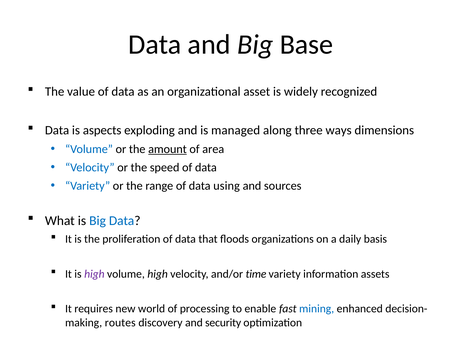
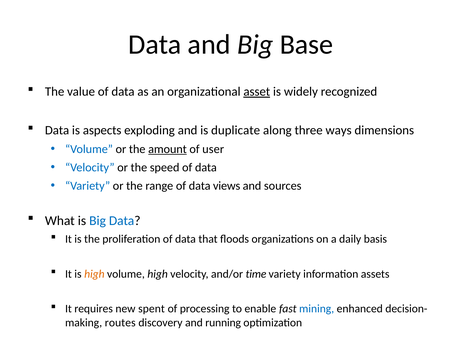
asset underline: none -> present (257, 92)
managed: managed -> duplicate (236, 130)
area: area -> user (213, 149)
using: using -> views (227, 186)
high colour: purple -> orange (94, 274)
world: world -> spent (152, 309)
security: security -> running (223, 322)
